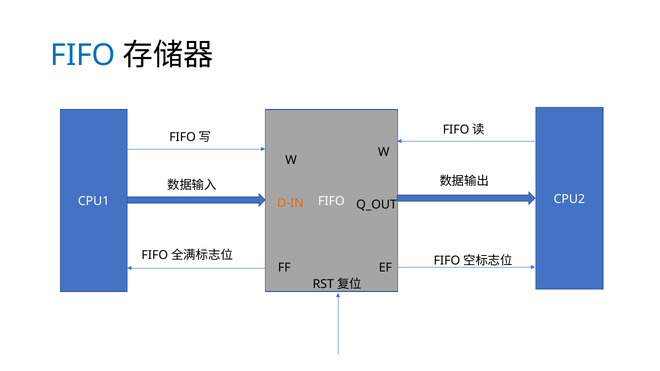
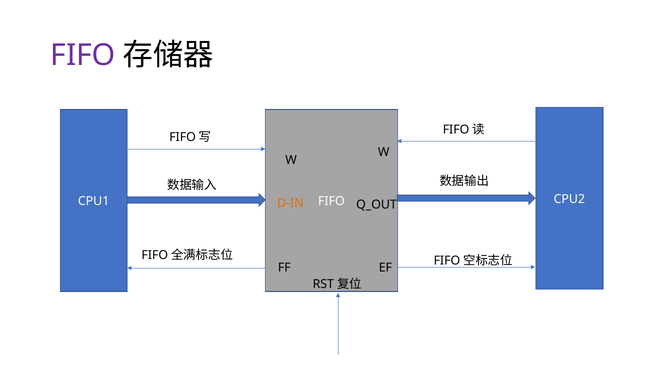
FIFO colour: blue -> purple (83, 55)
